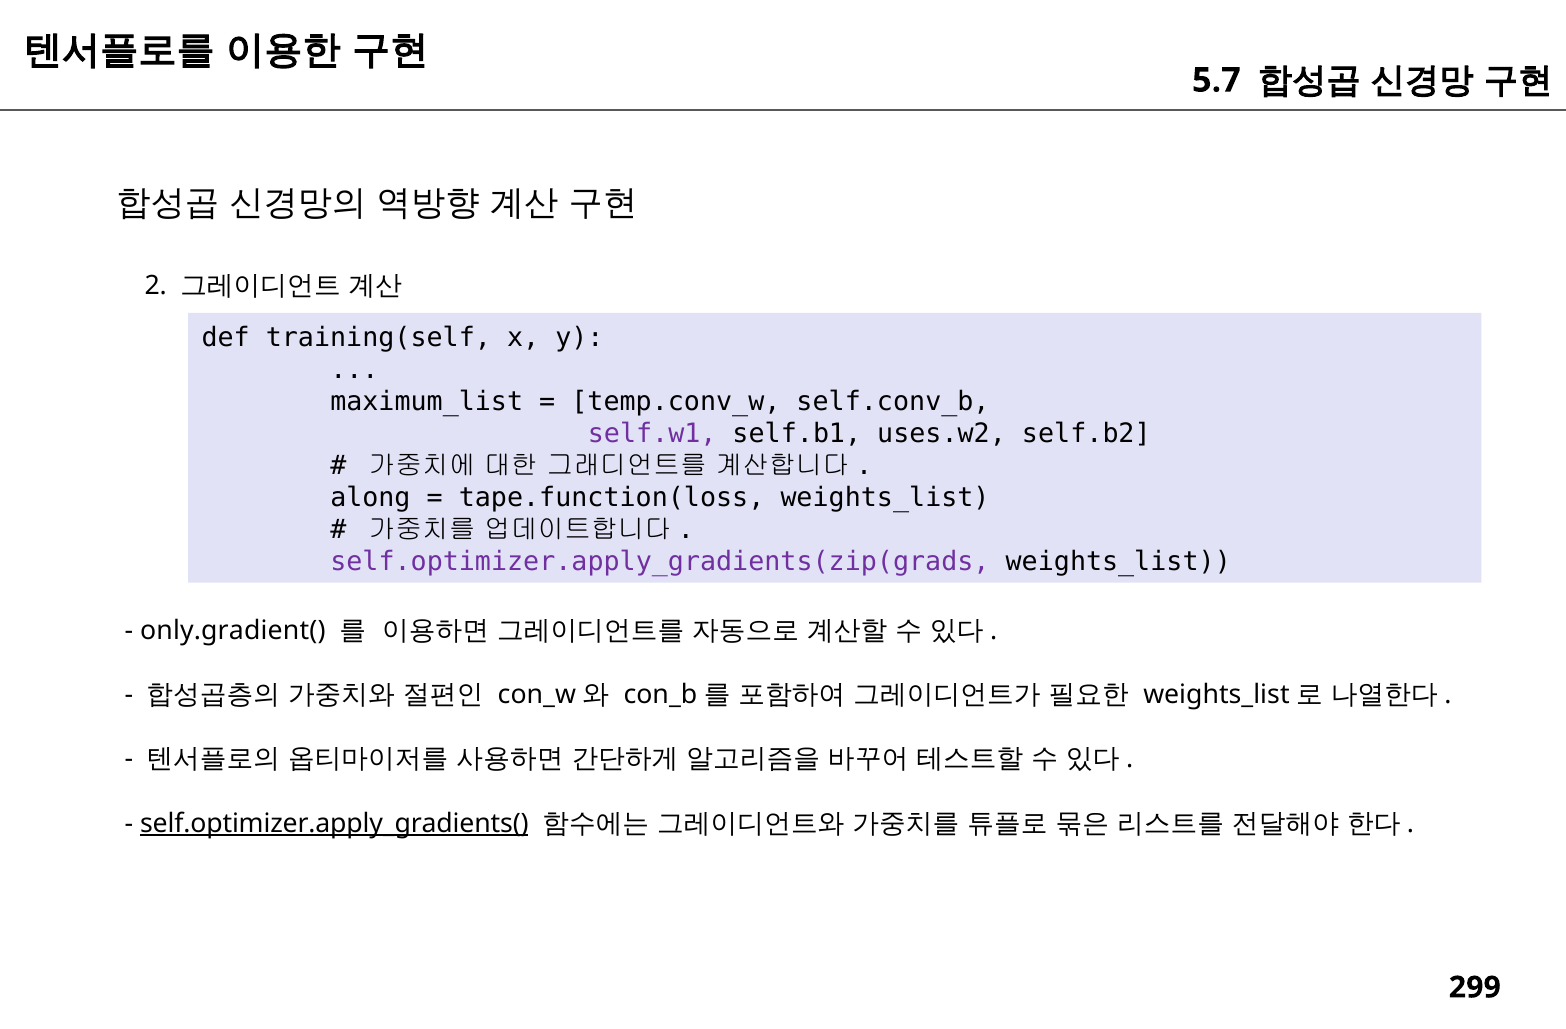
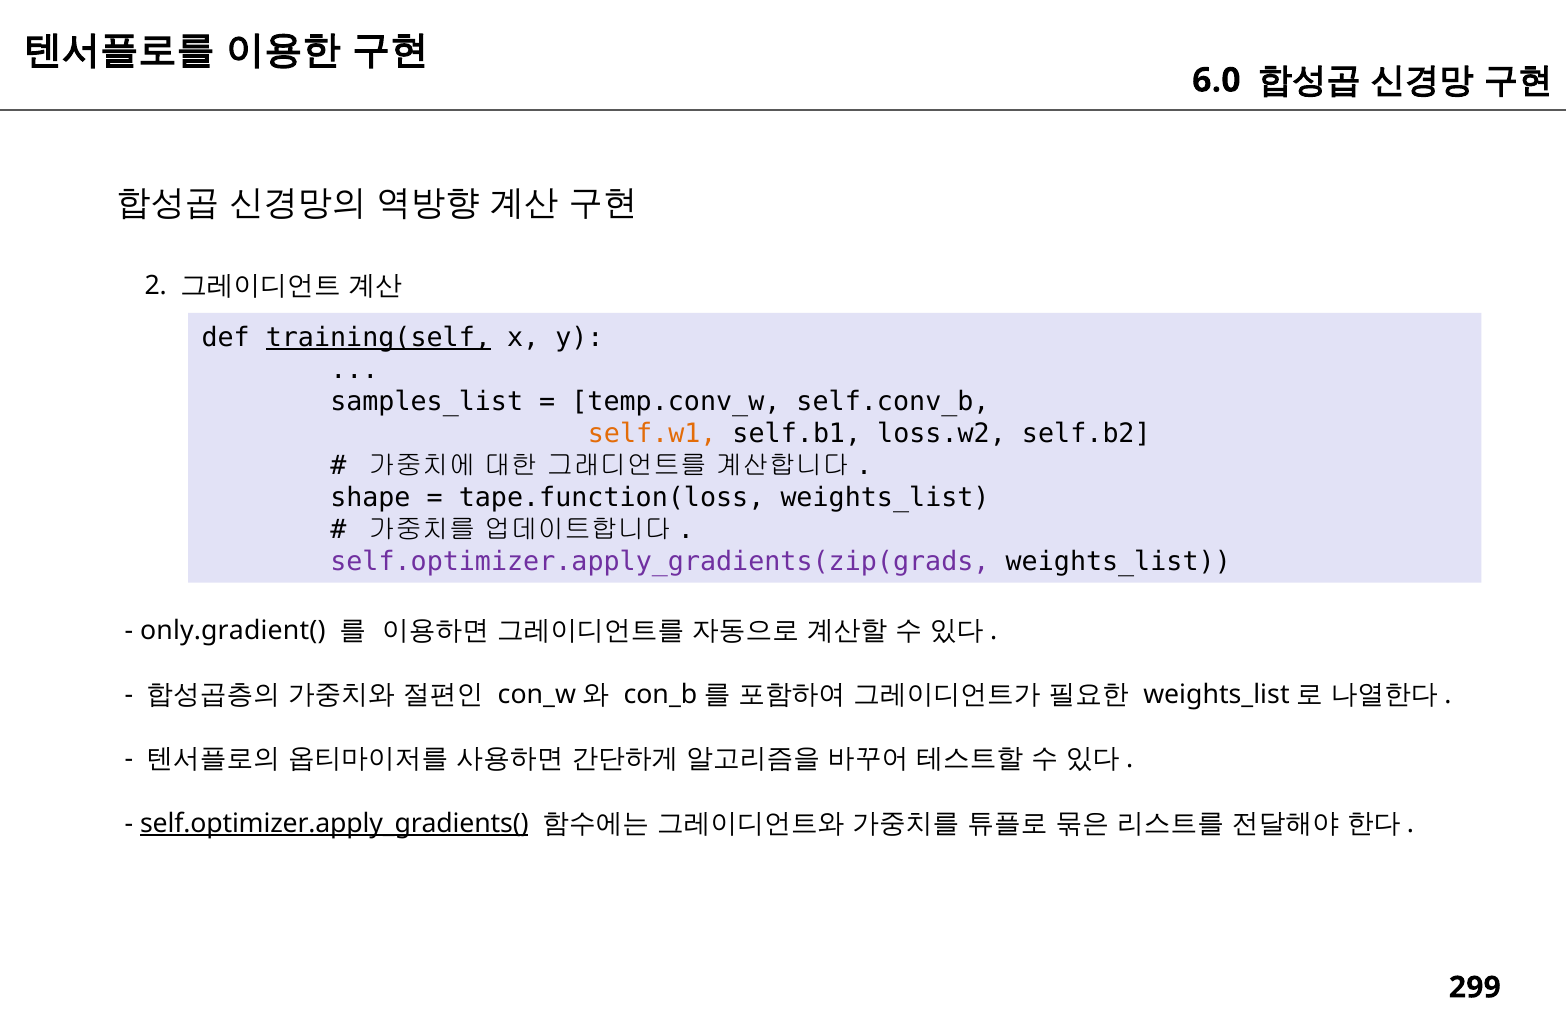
5.7: 5.7 -> 6.0 (1216, 80)
training(self underline: none -> present (378, 337)
maximum_list: maximum_list -> samples_list (427, 401)
self.w1 colour: purple -> orange (652, 433)
uses.w2: uses.w2 -> loss.w2 (942, 433)
along: along -> shape (370, 498)
